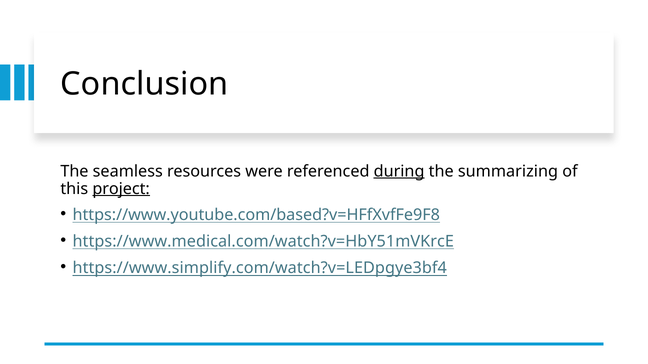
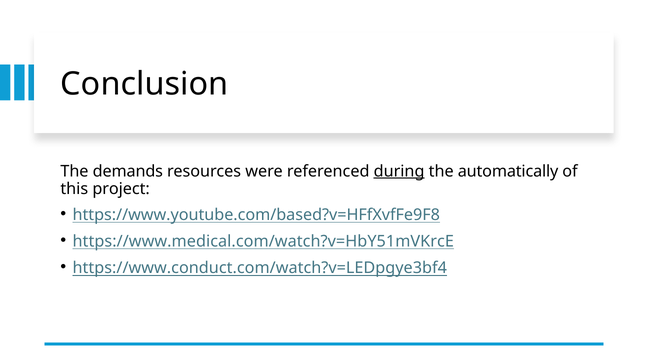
seamless: seamless -> demands (128, 171)
summarizing: summarizing -> automatically (508, 171)
project underline: present -> none (121, 189)
https://www.simplify.com/watch?v=LEDpgye3bf4: https://www.simplify.com/watch?v=LEDpgye3bf4 -> https://www.conduct.com/watch?v=LEDpgye3bf4 (260, 268)
